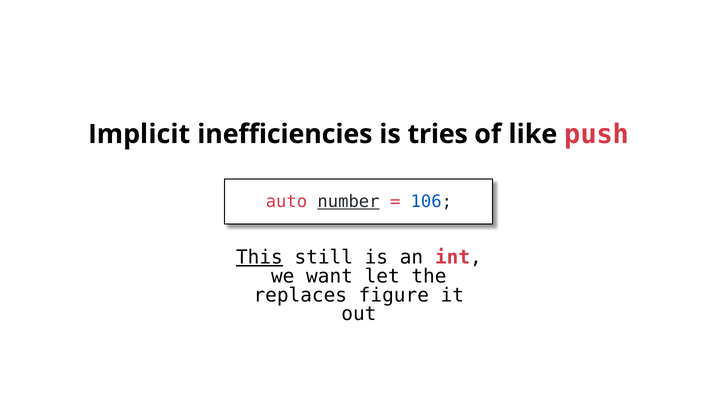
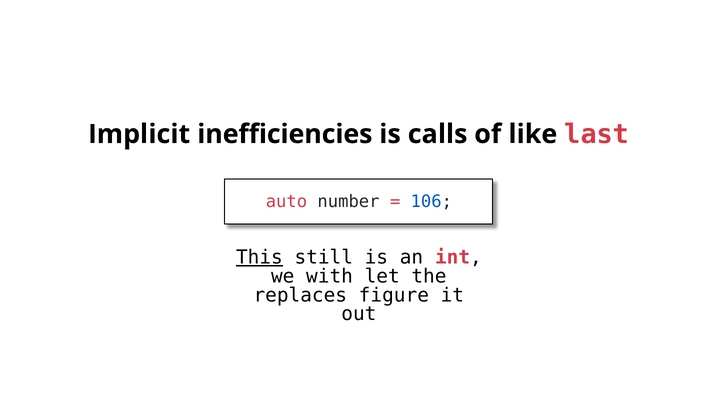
tries: tries -> calls (438, 134)
push: push -> last (597, 134)
number underline: present -> none (349, 202)
want: want -> with (330, 277)
